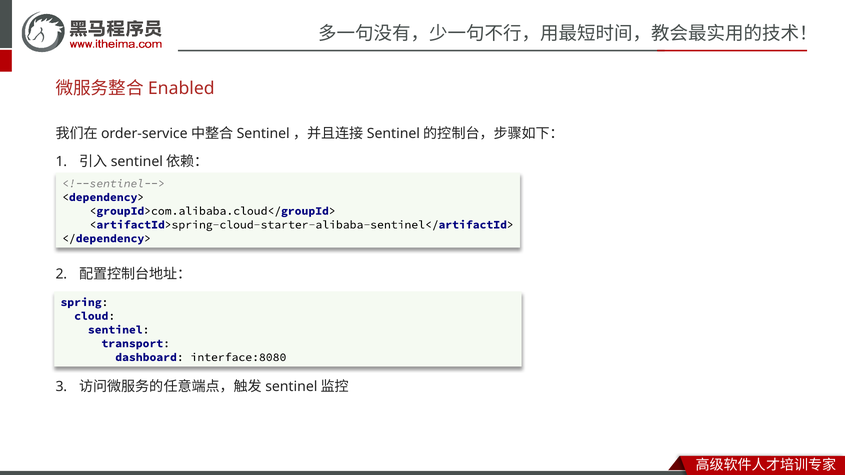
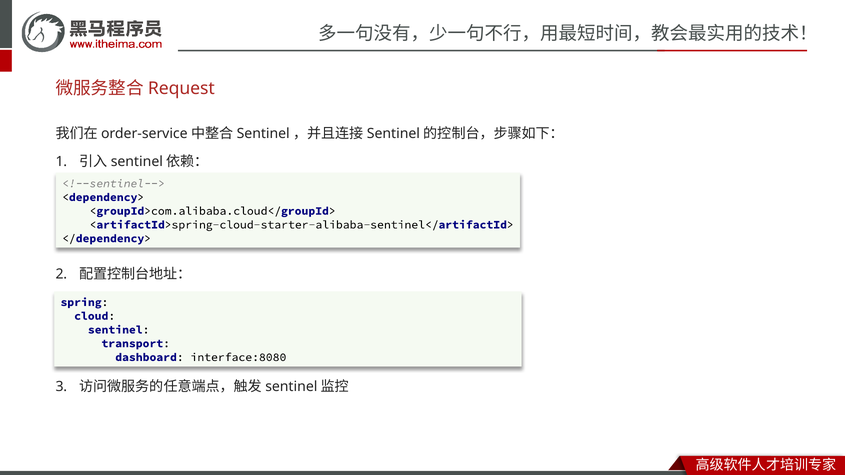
Enabled: Enabled -> Request (181, 89)
